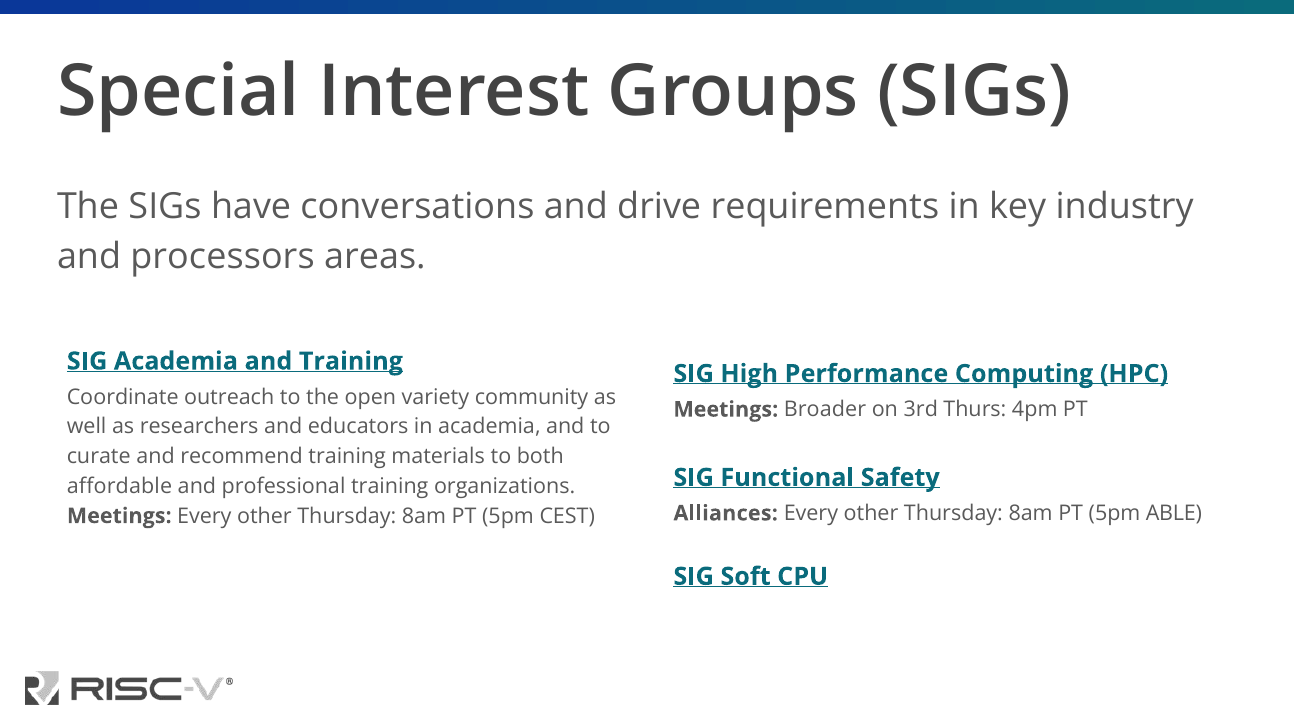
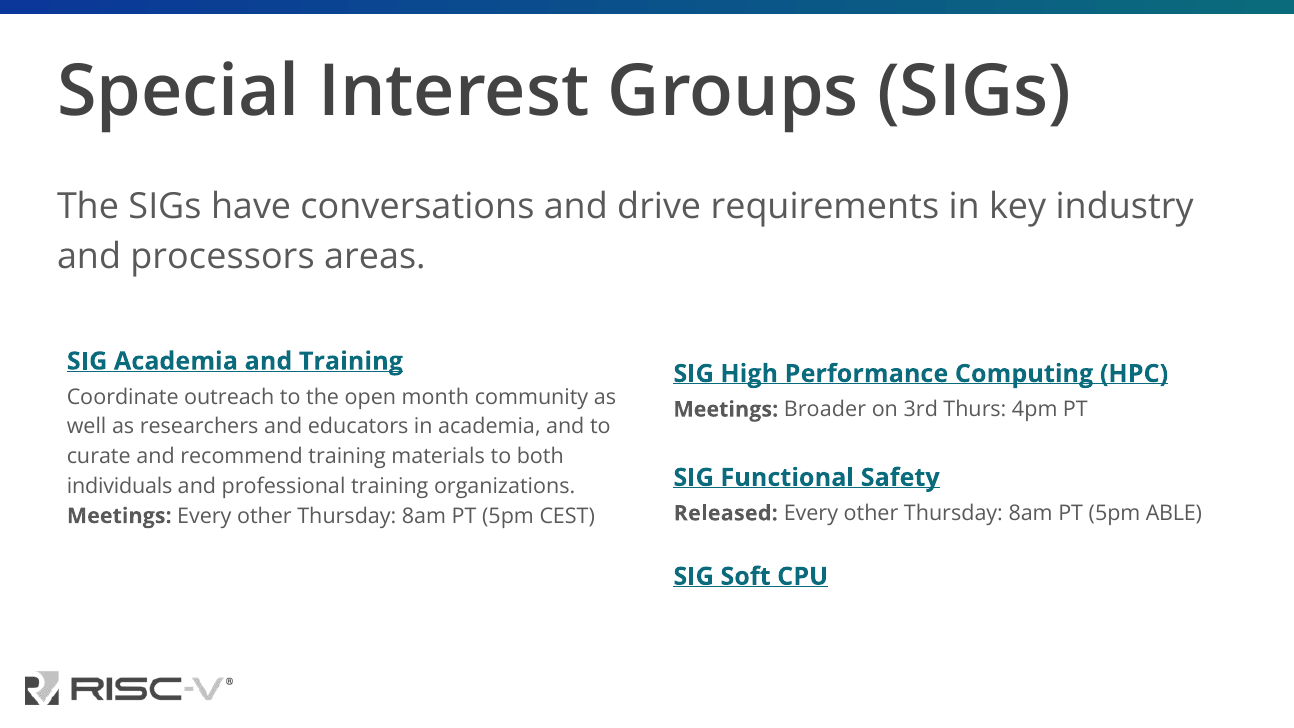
variety: variety -> month (435, 397)
affordable: affordable -> individuals (120, 486)
Alliances: Alliances -> Released (726, 513)
